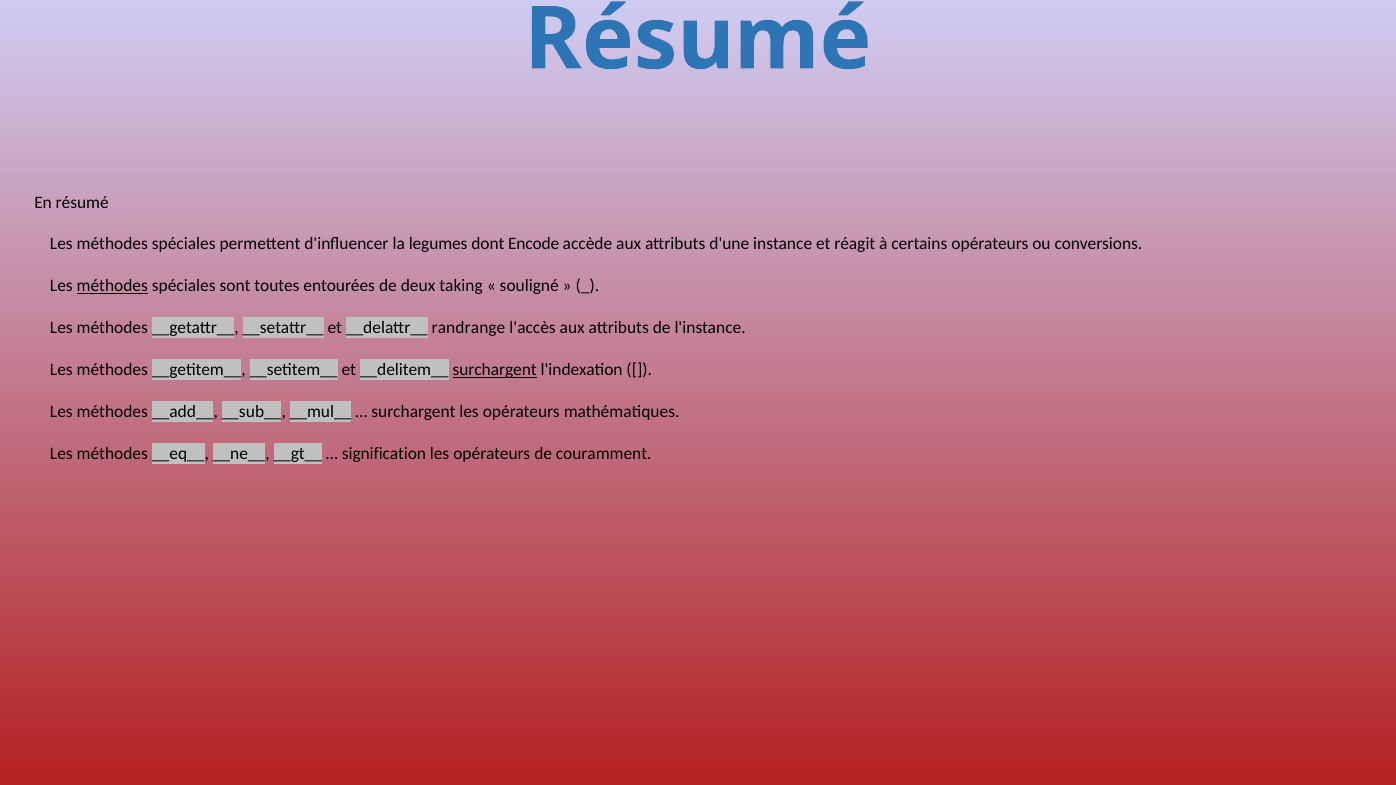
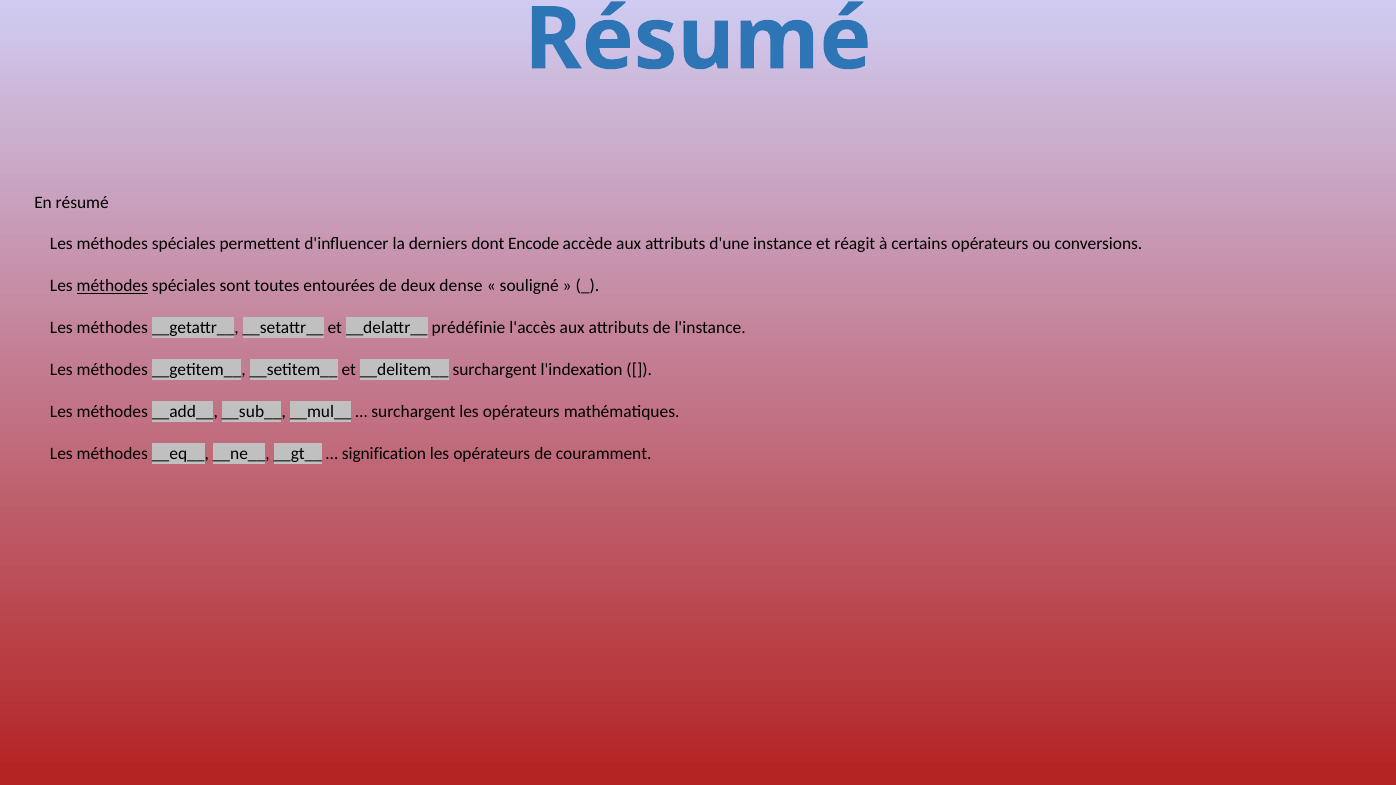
legumes: legumes -> derniers (438, 244)
taking: taking -> dense (461, 286)
randrange: randrange -> prédéfinie (469, 328)
surchargent underline: present -> none (495, 370)
